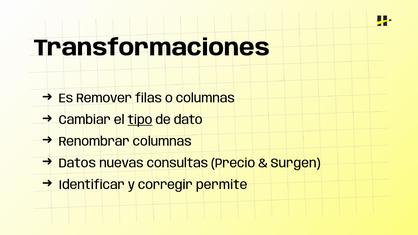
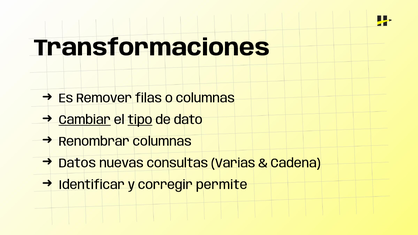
Cambiar underline: none -> present (85, 120)
Precio: Precio -> Varias (233, 163)
Surgen: Surgen -> Cadena (296, 163)
